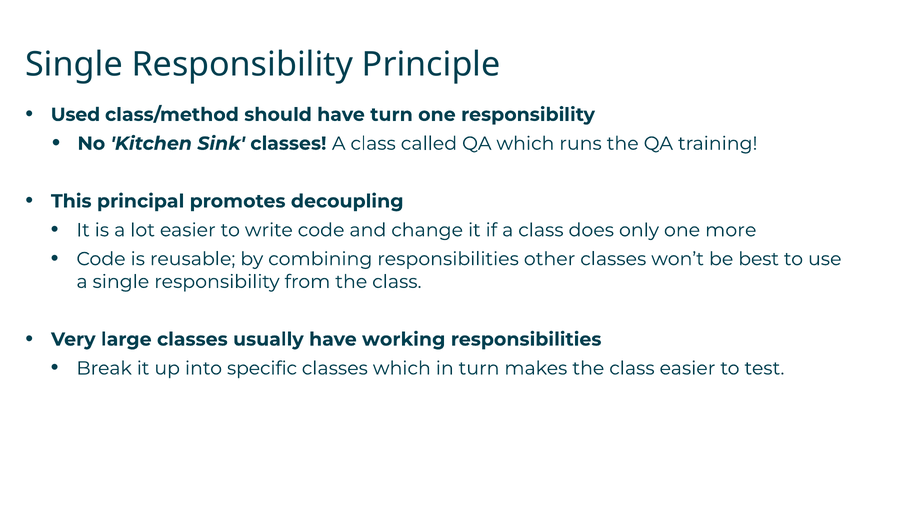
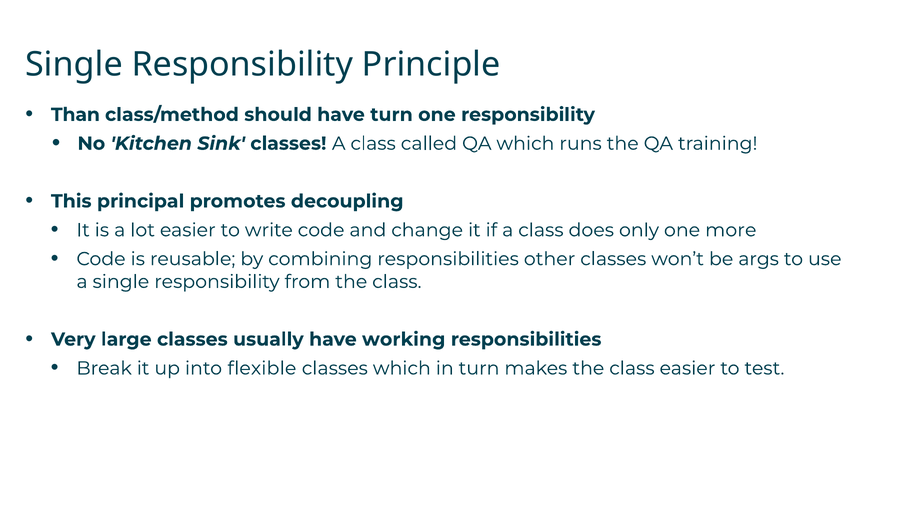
Used: Used -> Than (75, 115)
best: best -> args (759, 259)
specific: specific -> flexible (262, 368)
